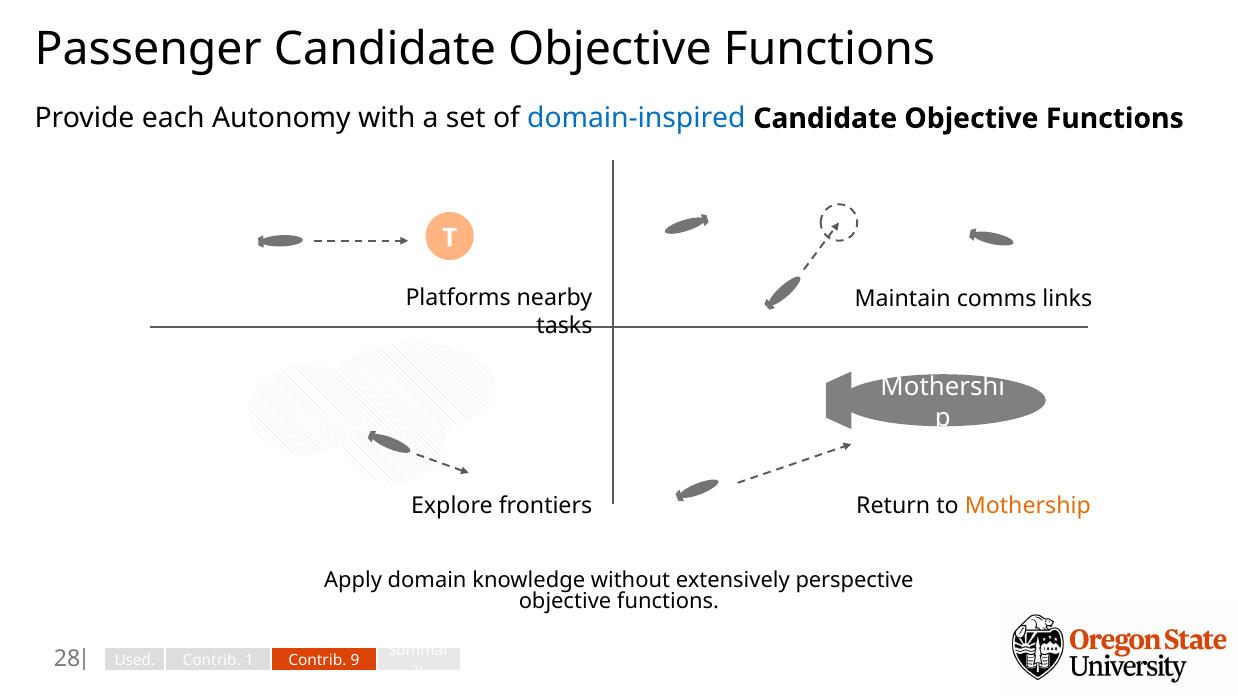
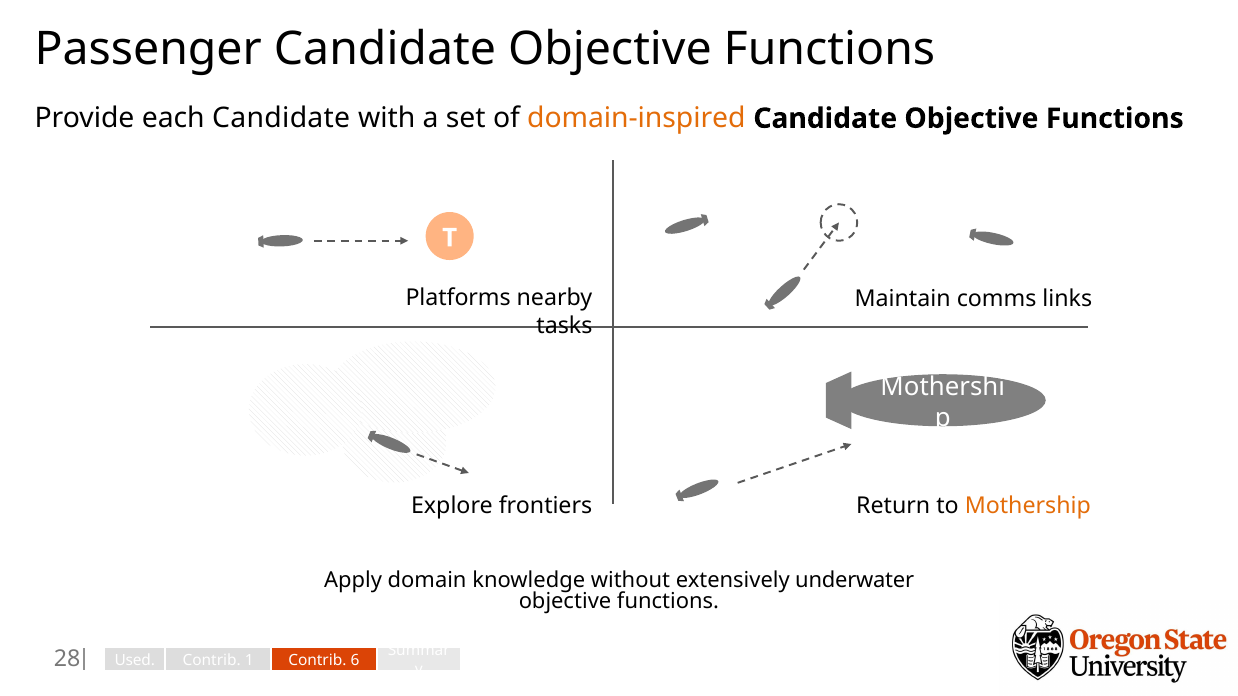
each Autonomy: Autonomy -> Candidate (281, 119)
domain-inspired colour: blue -> orange (636, 119)
perspective: perspective -> underwater (855, 581)
9: 9 -> 6 (355, 661)
